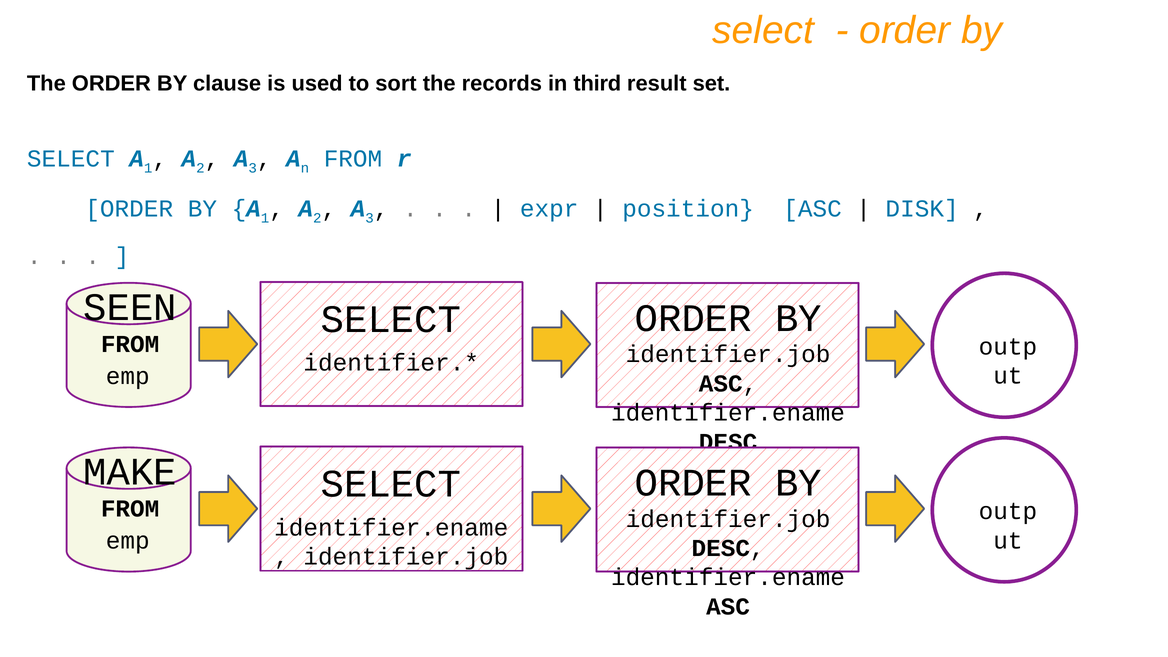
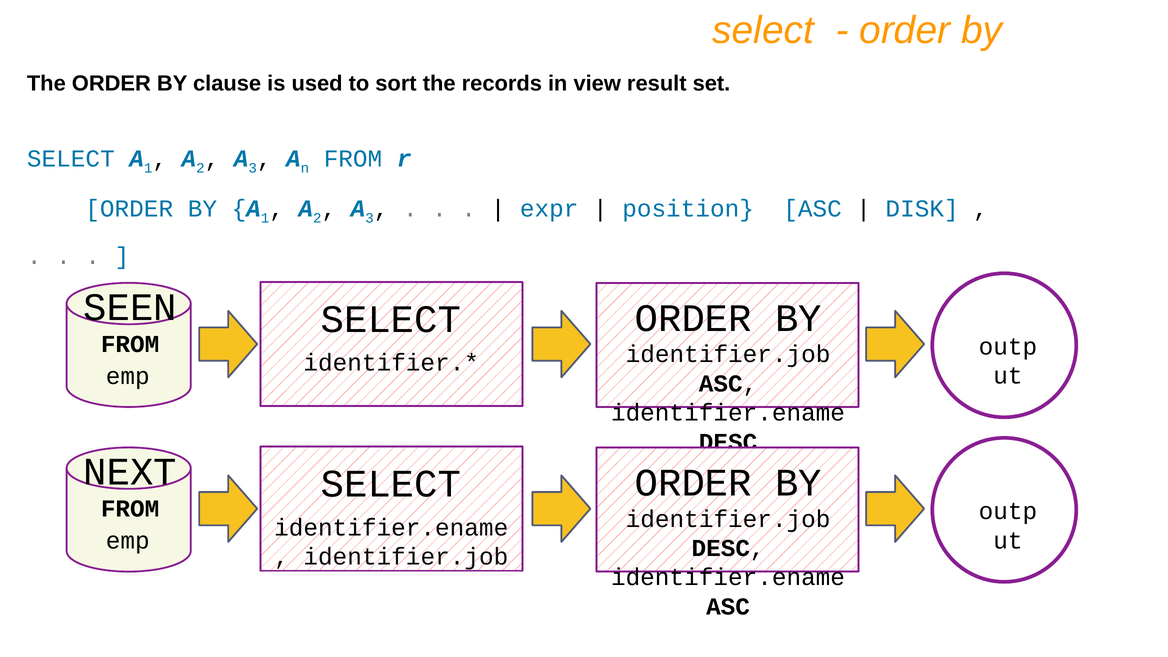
third: third -> view (597, 83)
MAKE: MAKE -> NEXT (130, 472)
